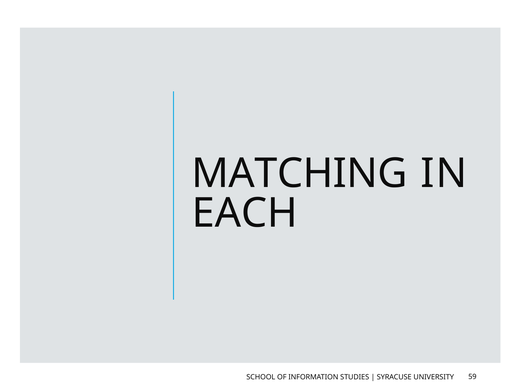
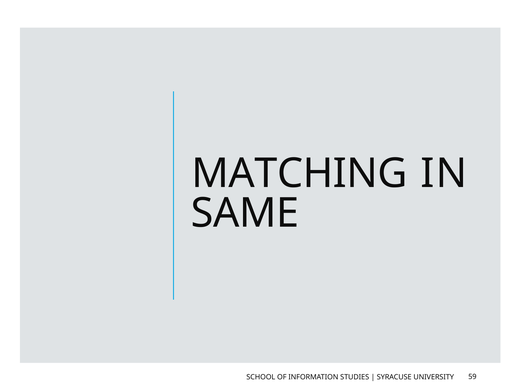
EACH: EACH -> SAME (245, 213)
